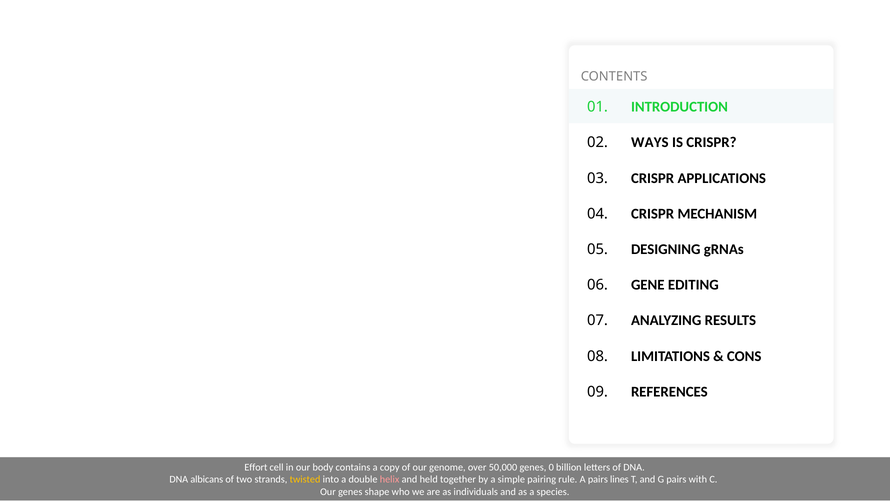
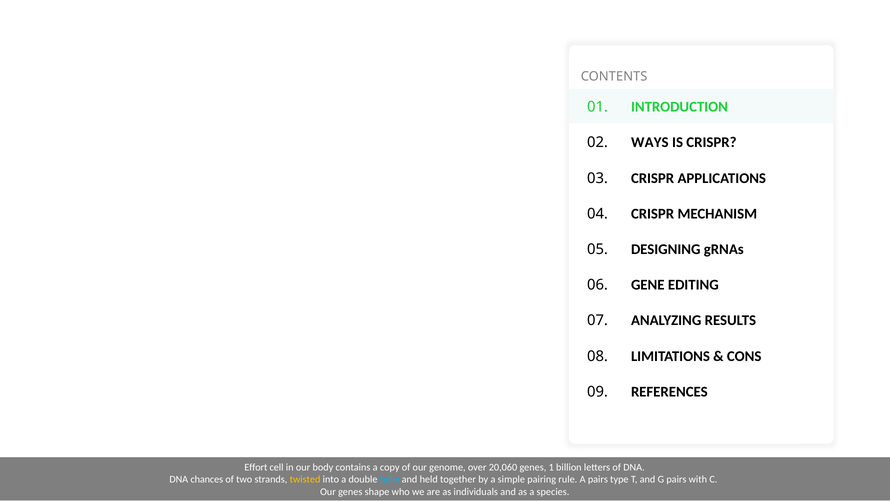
50,000: 50,000 -> 20,060 (503, 467)
0: 0 -> 1 (551, 467)
albicans: albicans -> chances (207, 479)
helix colour: pink -> light blue (390, 479)
lines: lines -> type (619, 479)
